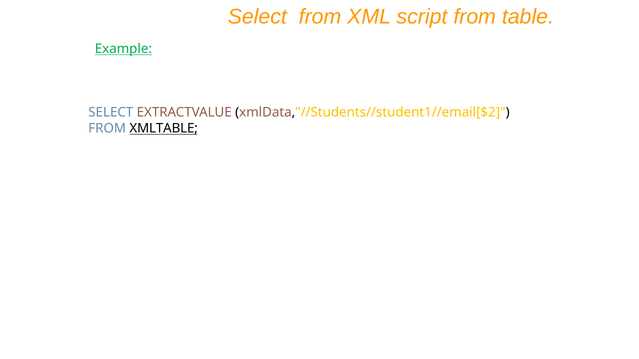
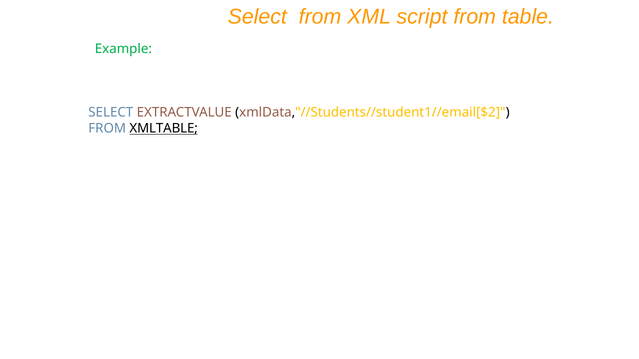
Example underline: present -> none (123, 49)
